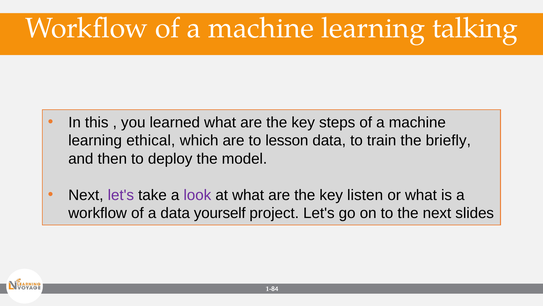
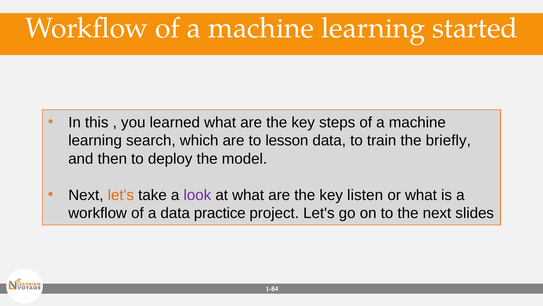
talking: talking -> started (475, 28)
ethical: ethical -> search (151, 140)
let's colour: purple -> orange (121, 195)
yourself: yourself -> practice (220, 213)
